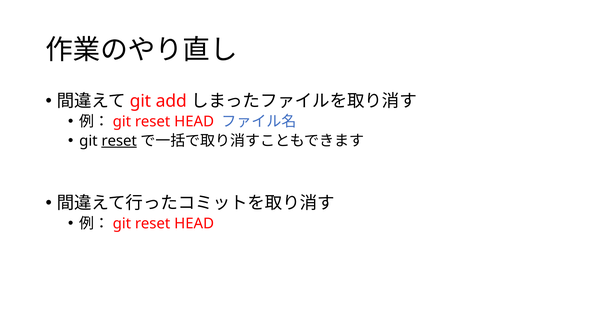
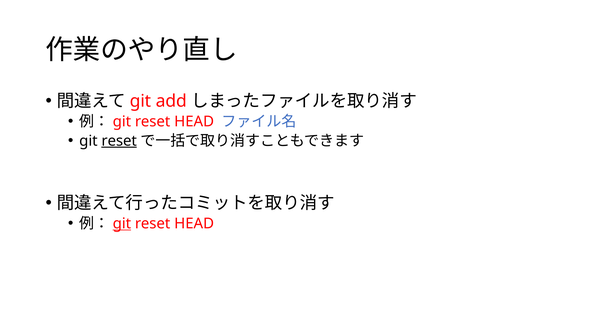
git underline: none -> present (122, 224)
